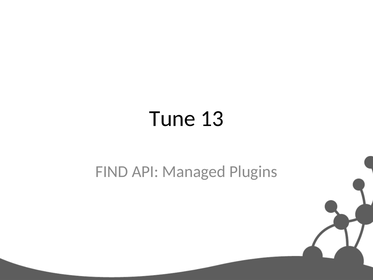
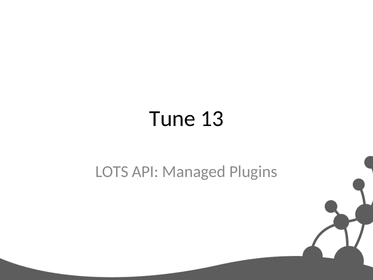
FIND: FIND -> LOTS (112, 171)
